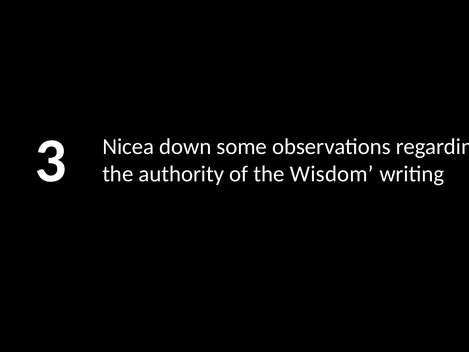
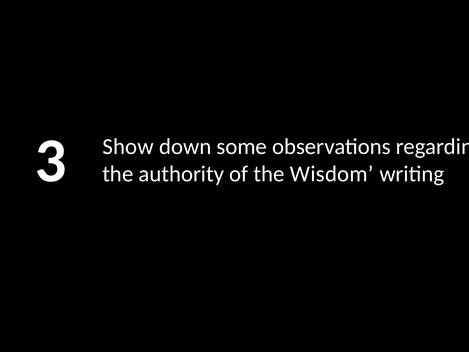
Nicea: Nicea -> Show (128, 147)
